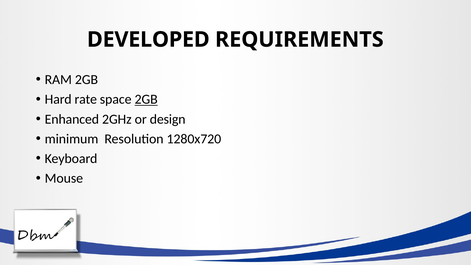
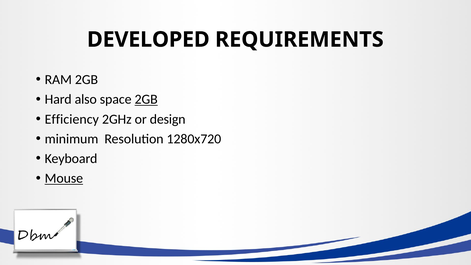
rate: rate -> also (86, 99)
Enhanced: Enhanced -> Efficiency (72, 119)
Mouse underline: none -> present (64, 178)
